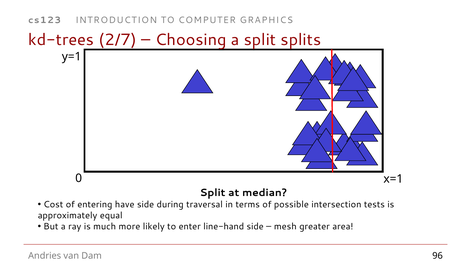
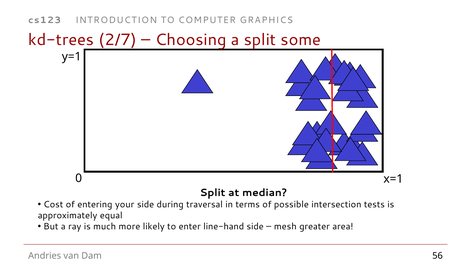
splits: splits -> some (301, 40)
have: have -> your (125, 204)
96: 96 -> 56 (438, 256)
